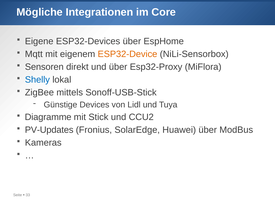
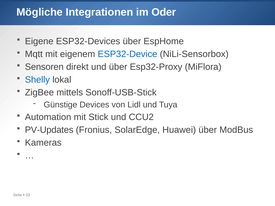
Core: Core -> Oder (164, 12)
ESP32-Device colour: orange -> blue (127, 54)
Diagramme: Diagramme -> Automation (48, 117)
